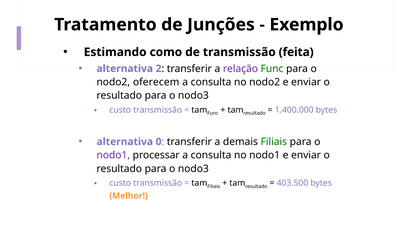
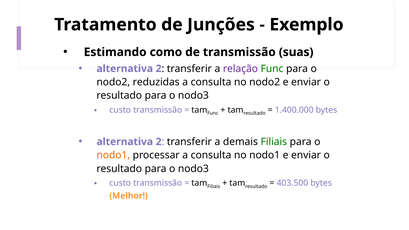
feita: feita -> suas (296, 52)
oferecem: oferecem -> reduzidas (156, 82)
0: 0 -> 2 (159, 142)
nodo1 colour: purple -> orange (113, 155)
